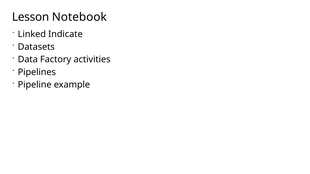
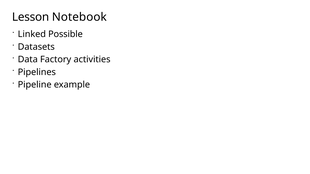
Indicate: Indicate -> Possible (65, 34)
